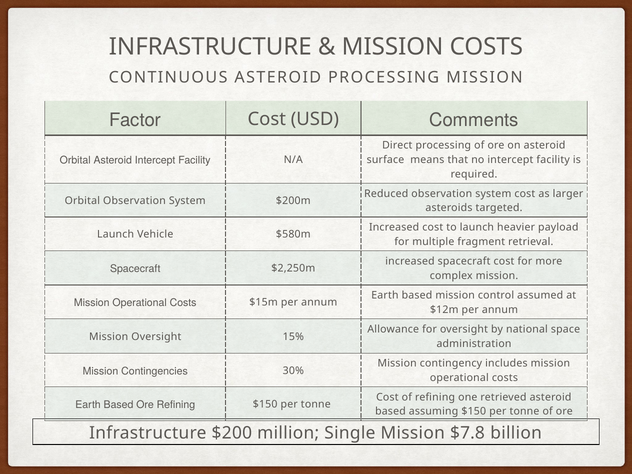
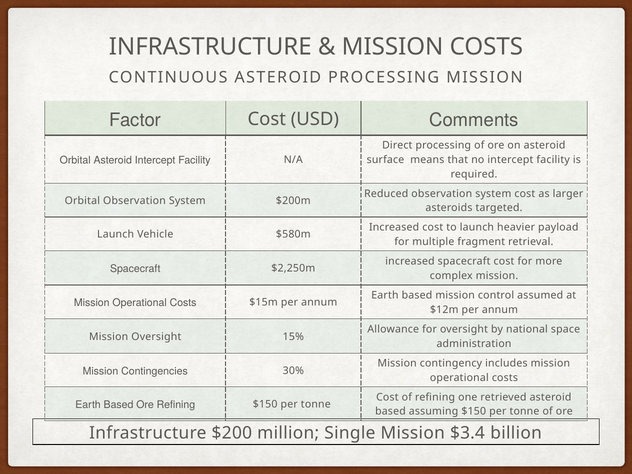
$7.8: $7.8 -> $3.4 (467, 433)
